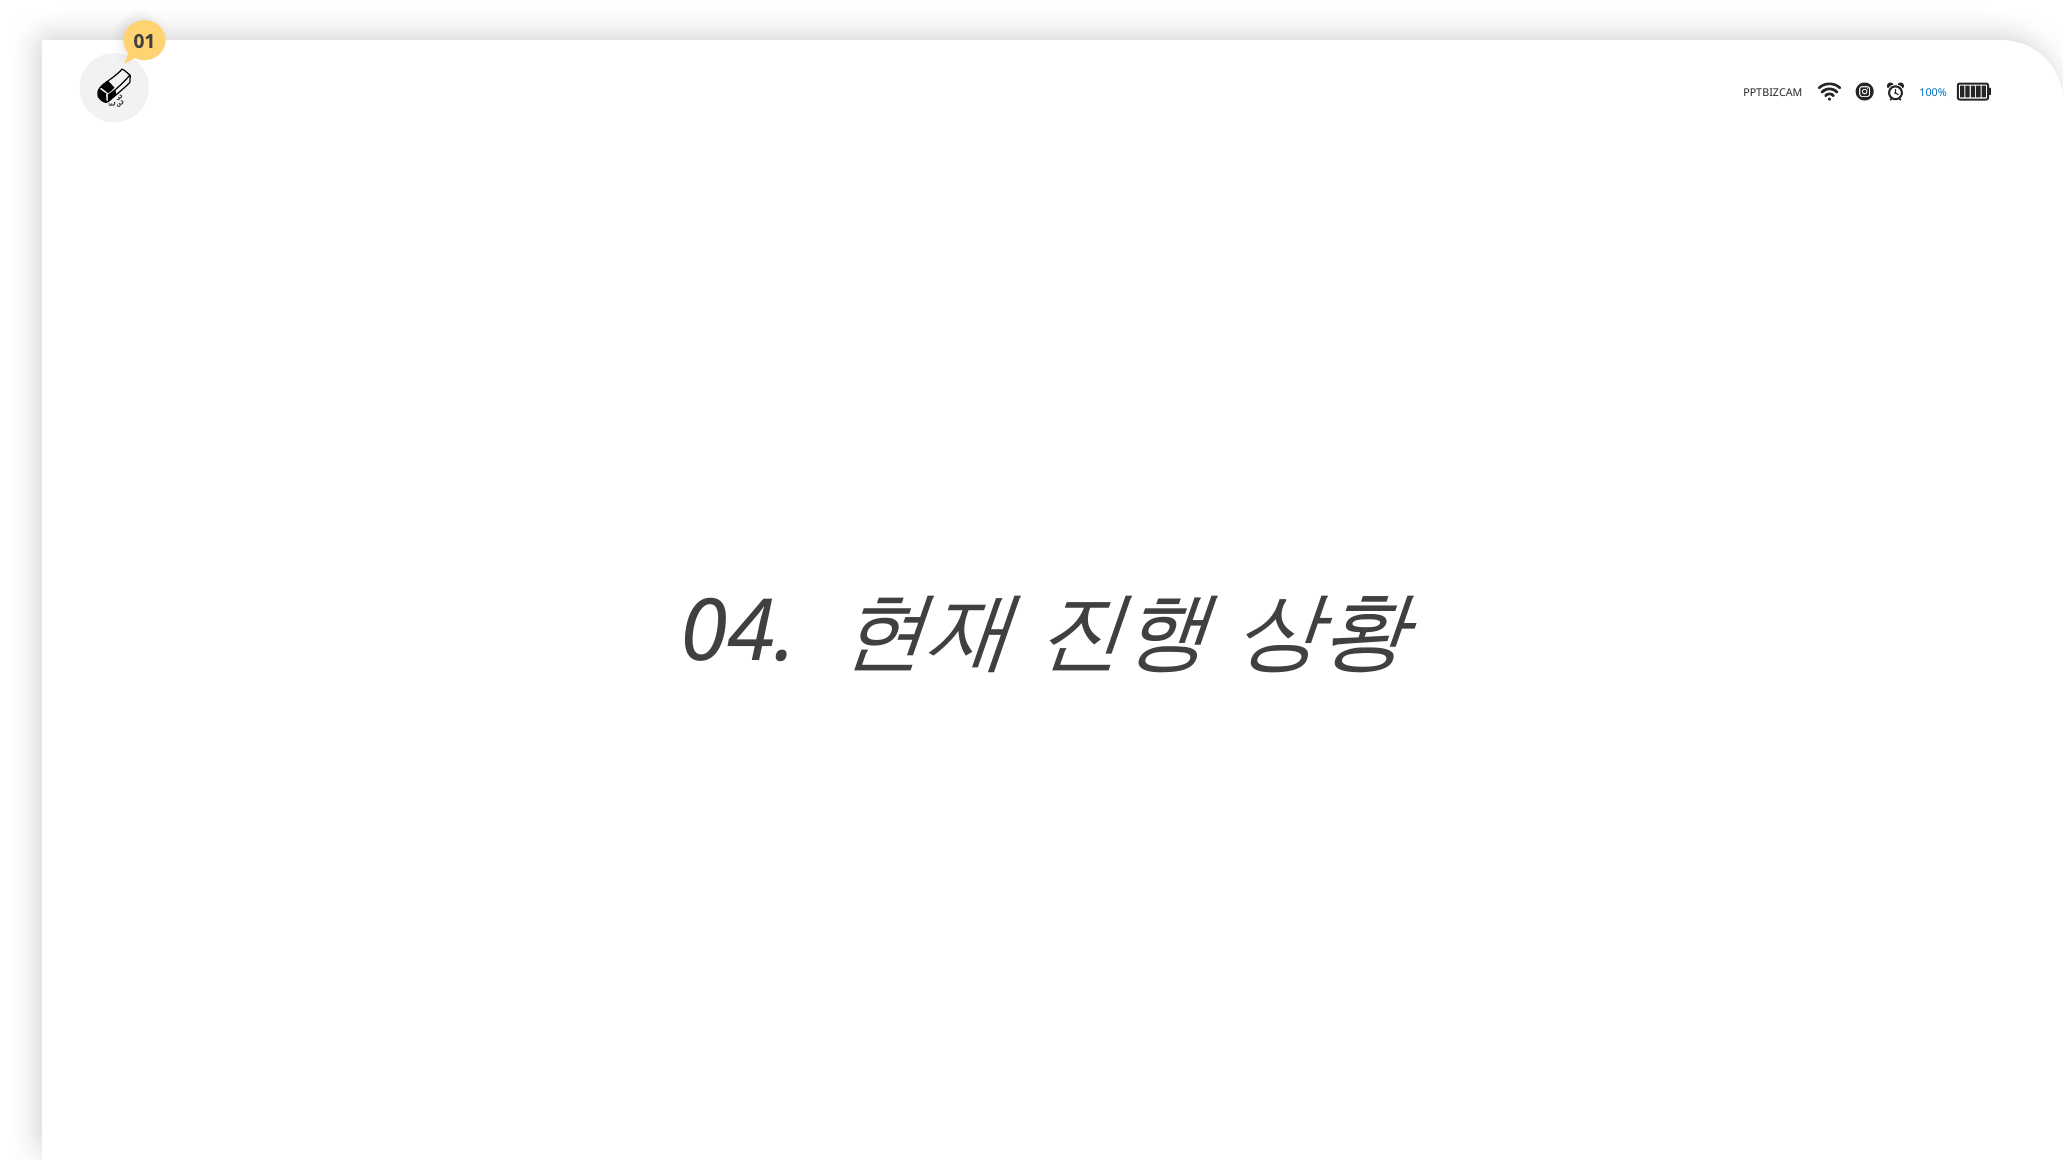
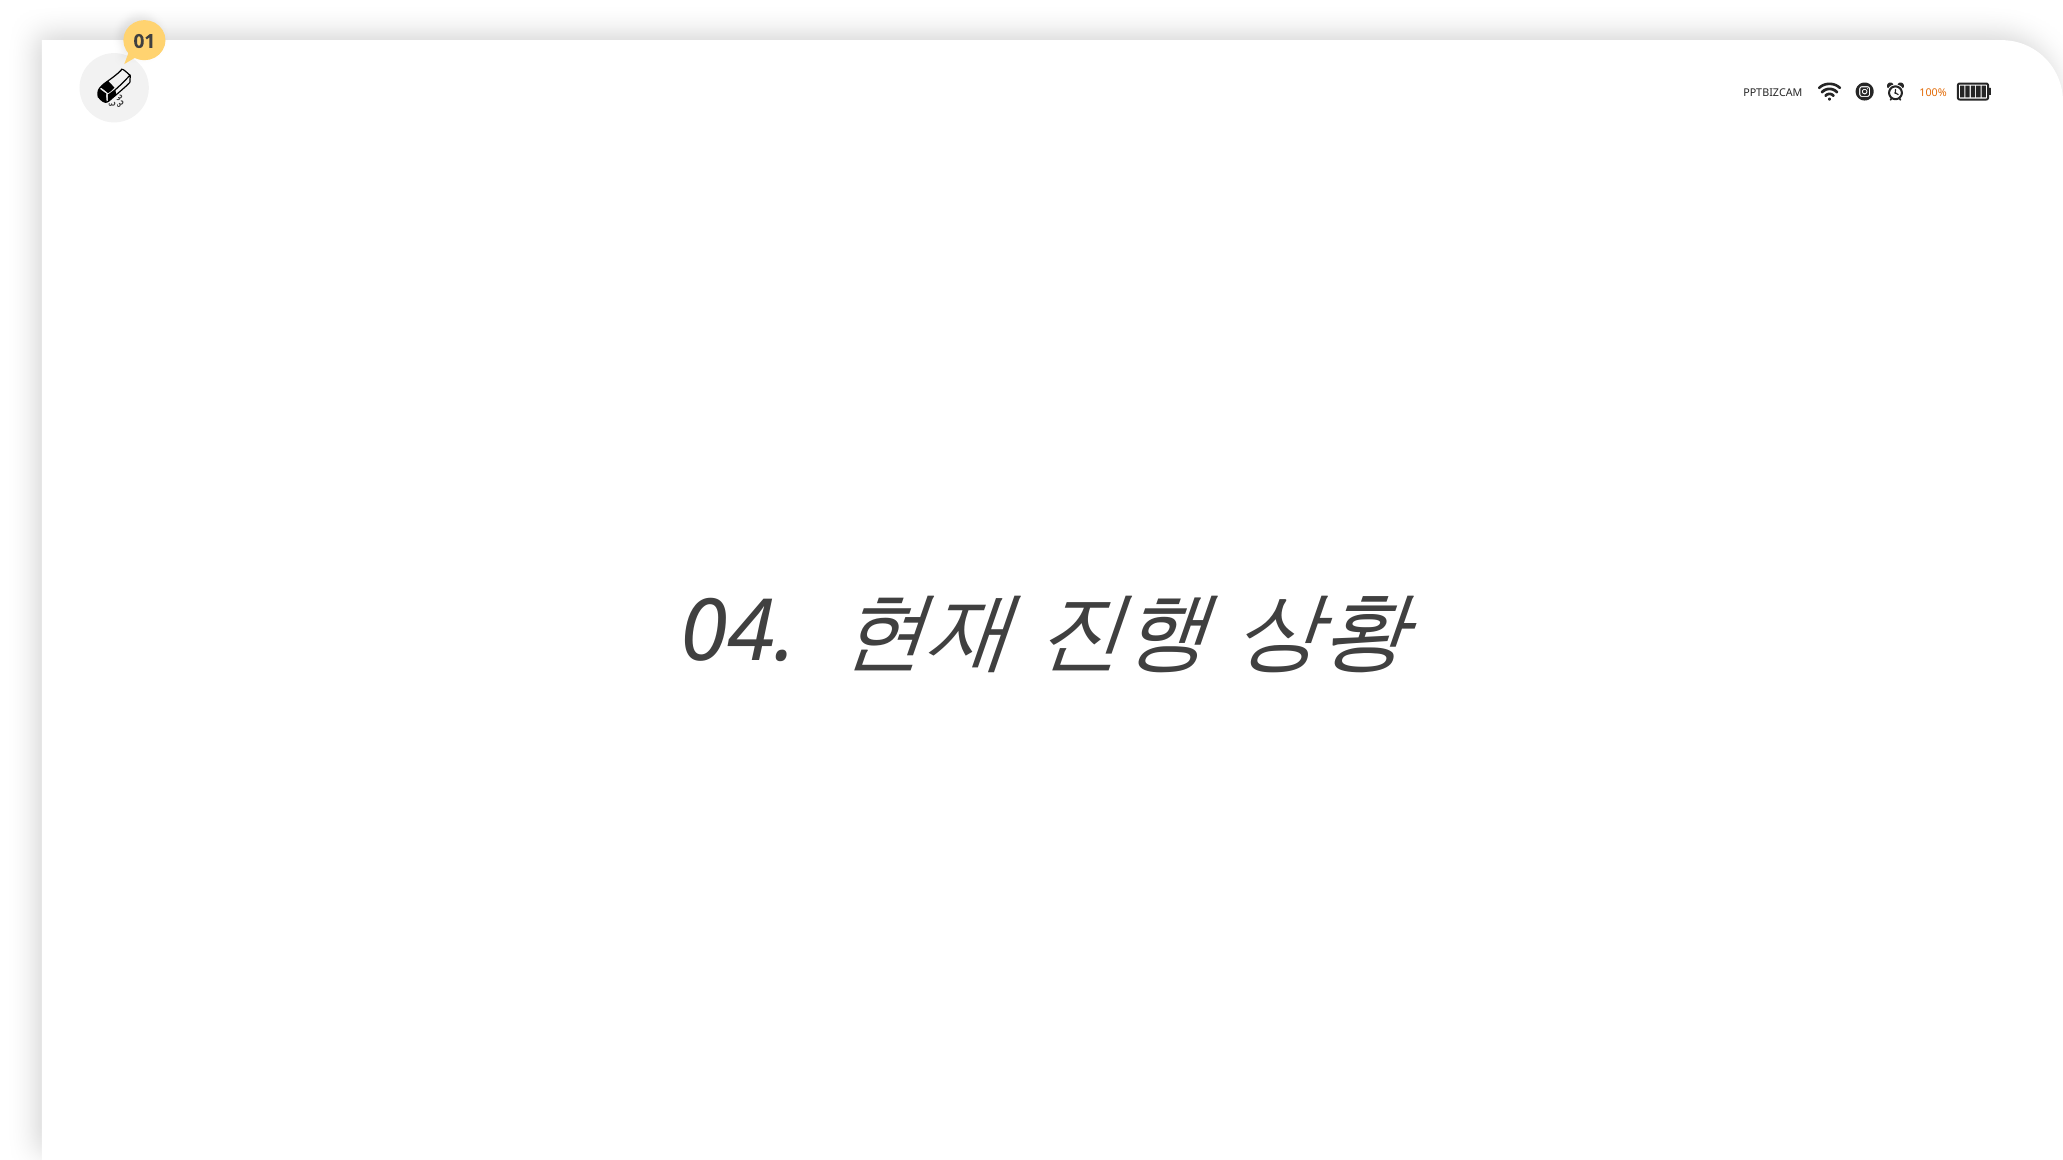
100% colour: blue -> orange (1933, 93)
